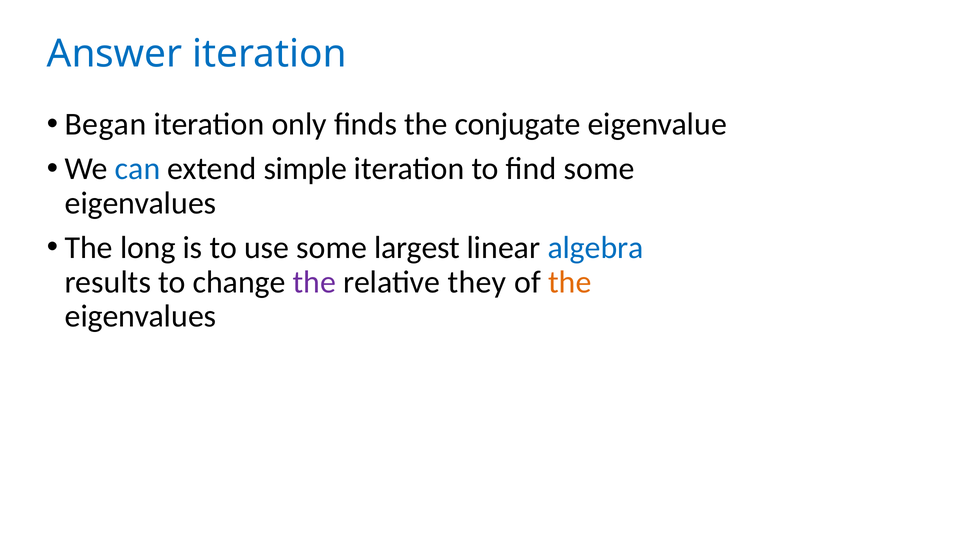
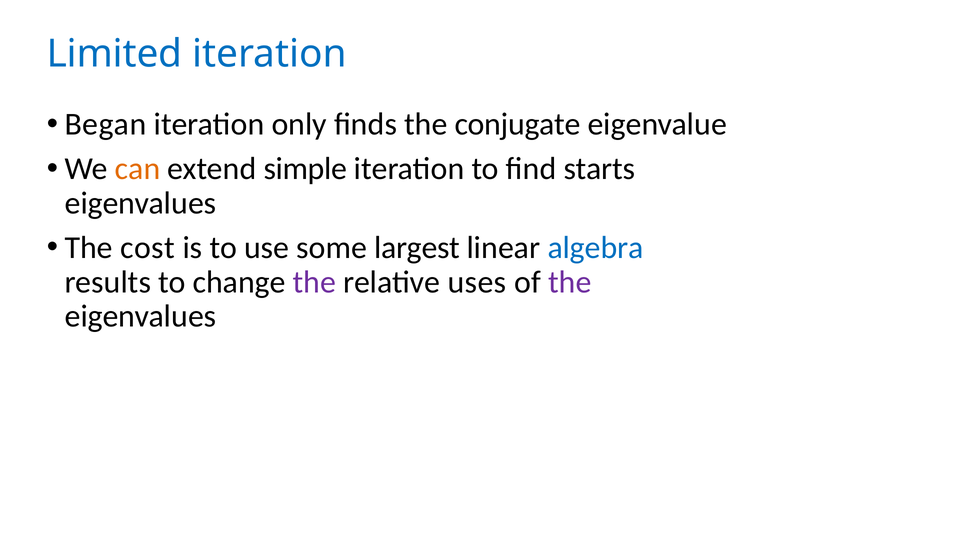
Answer: Answer -> Limited (115, 54)
can colour: blue -> orange (138, 169)
find some: some -> starts (599, 169)
long: long -> cost (148, 248)
they: they -> uses (477, 282)
the colour: orange -> purple (570, 282)
